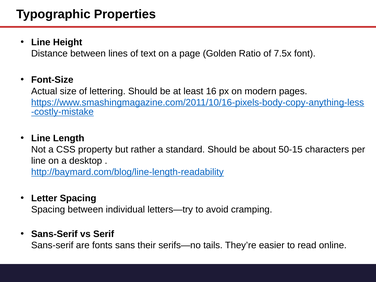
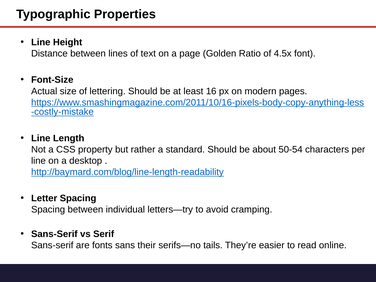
7.5x: 7.5x -> 4.5x (283, 54)
50-15: 50-15 -> 50-54 (291, 149)
